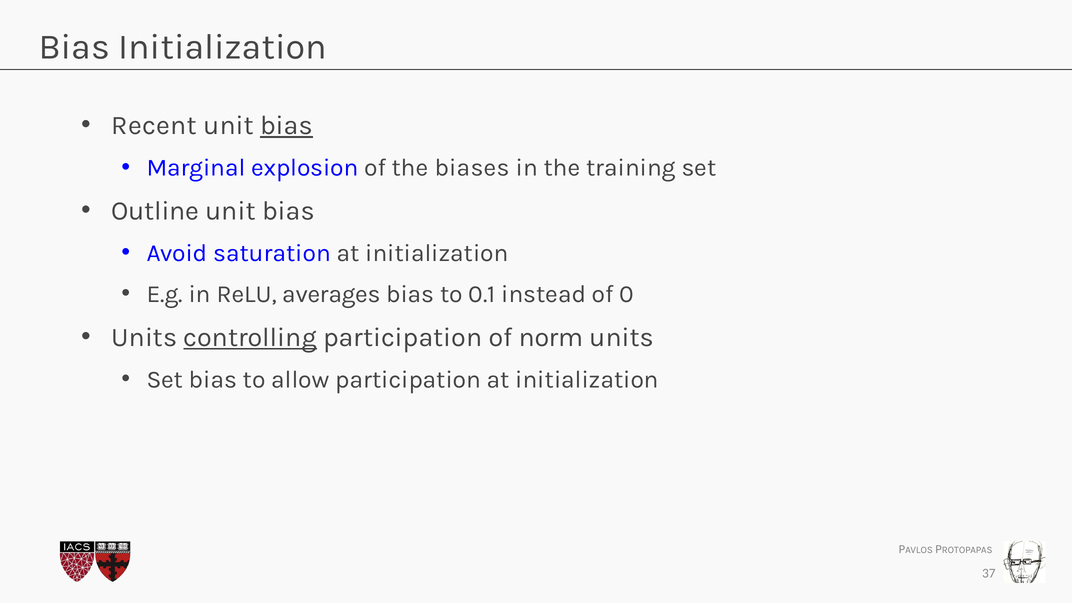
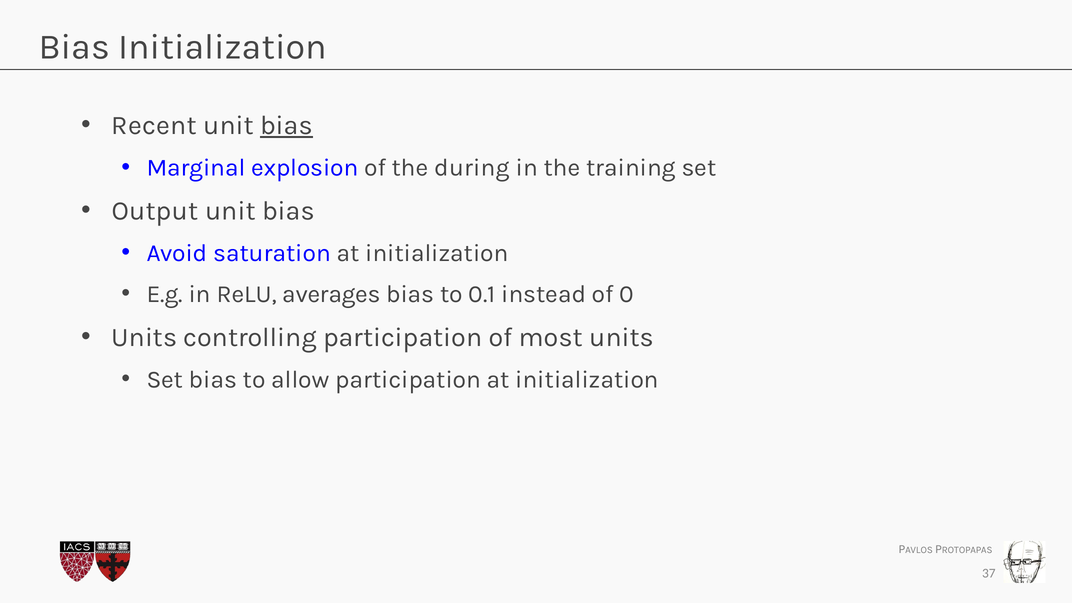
biases: biases -> during (472, 168)
Outline: Outline -> Output (155, 211)
controlling underline: present -> none (250, 337)
norm: norm -> most (551, 337)
